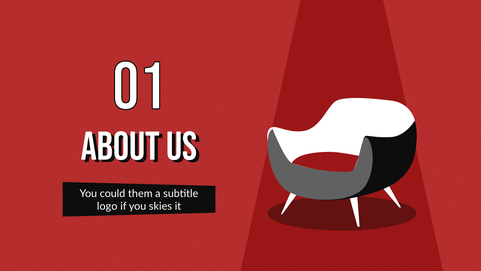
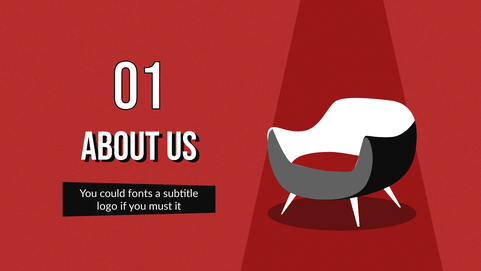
them: them -> fonts (140, 193)
skies: skies -> must (161, 206)
